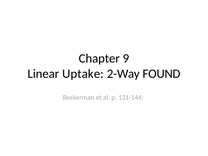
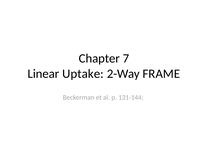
9: 9 -> 7 (126, 58)
FOUND: FOUND -> FRAME (161, 74)
